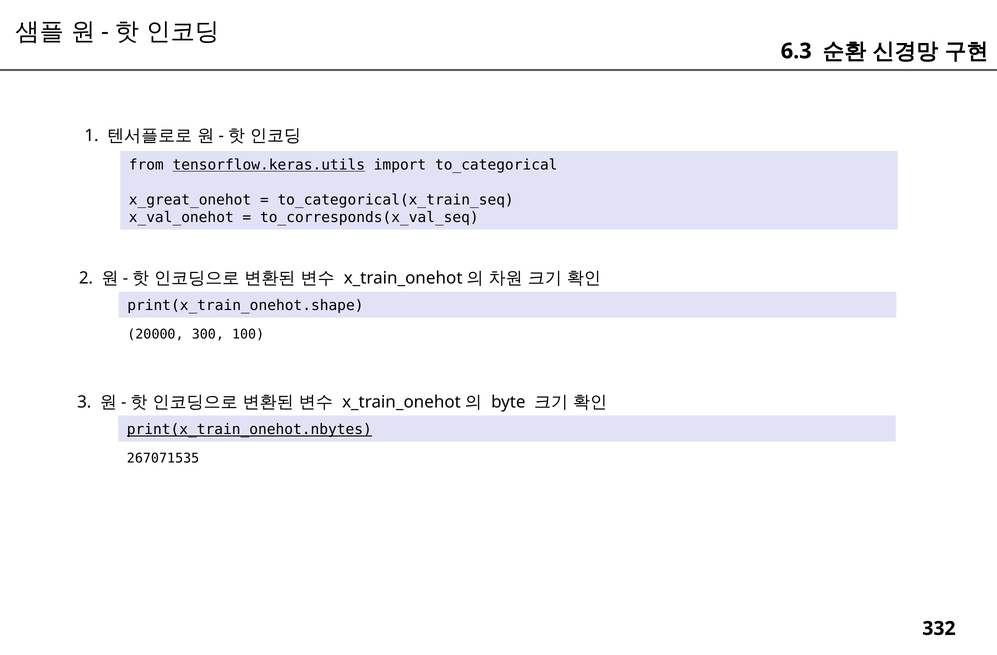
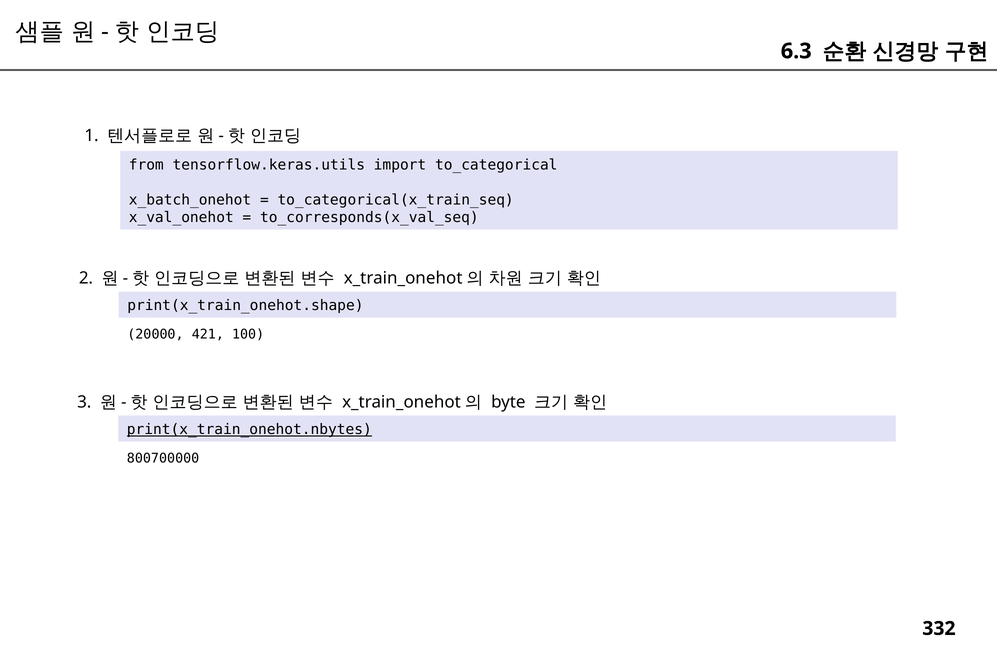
tensorflow.keras.utils underline: present -> none (269, 165)
x_great_onehot: x_great_onehot -> x_batch_onehot (190, 200)
300: 300 -> 421 (208, 334)
267071535: 267071535 -> 800700000 (163, 458)
